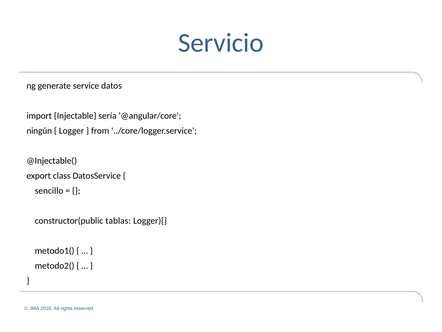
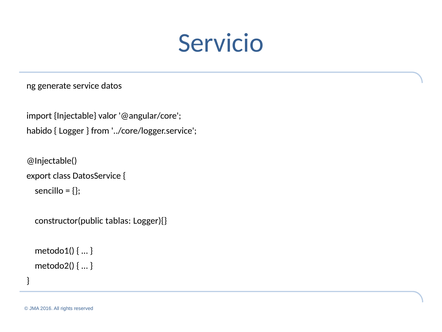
sería: sería -> valor (108, 116)
ningún: ningún -> habido (39, 131)
